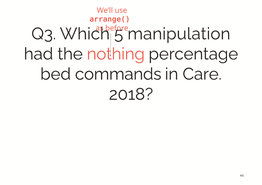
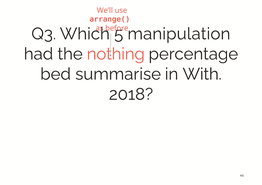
commands: commands -> summarise (118, 74)
Care: Care -> With (202, 74)
